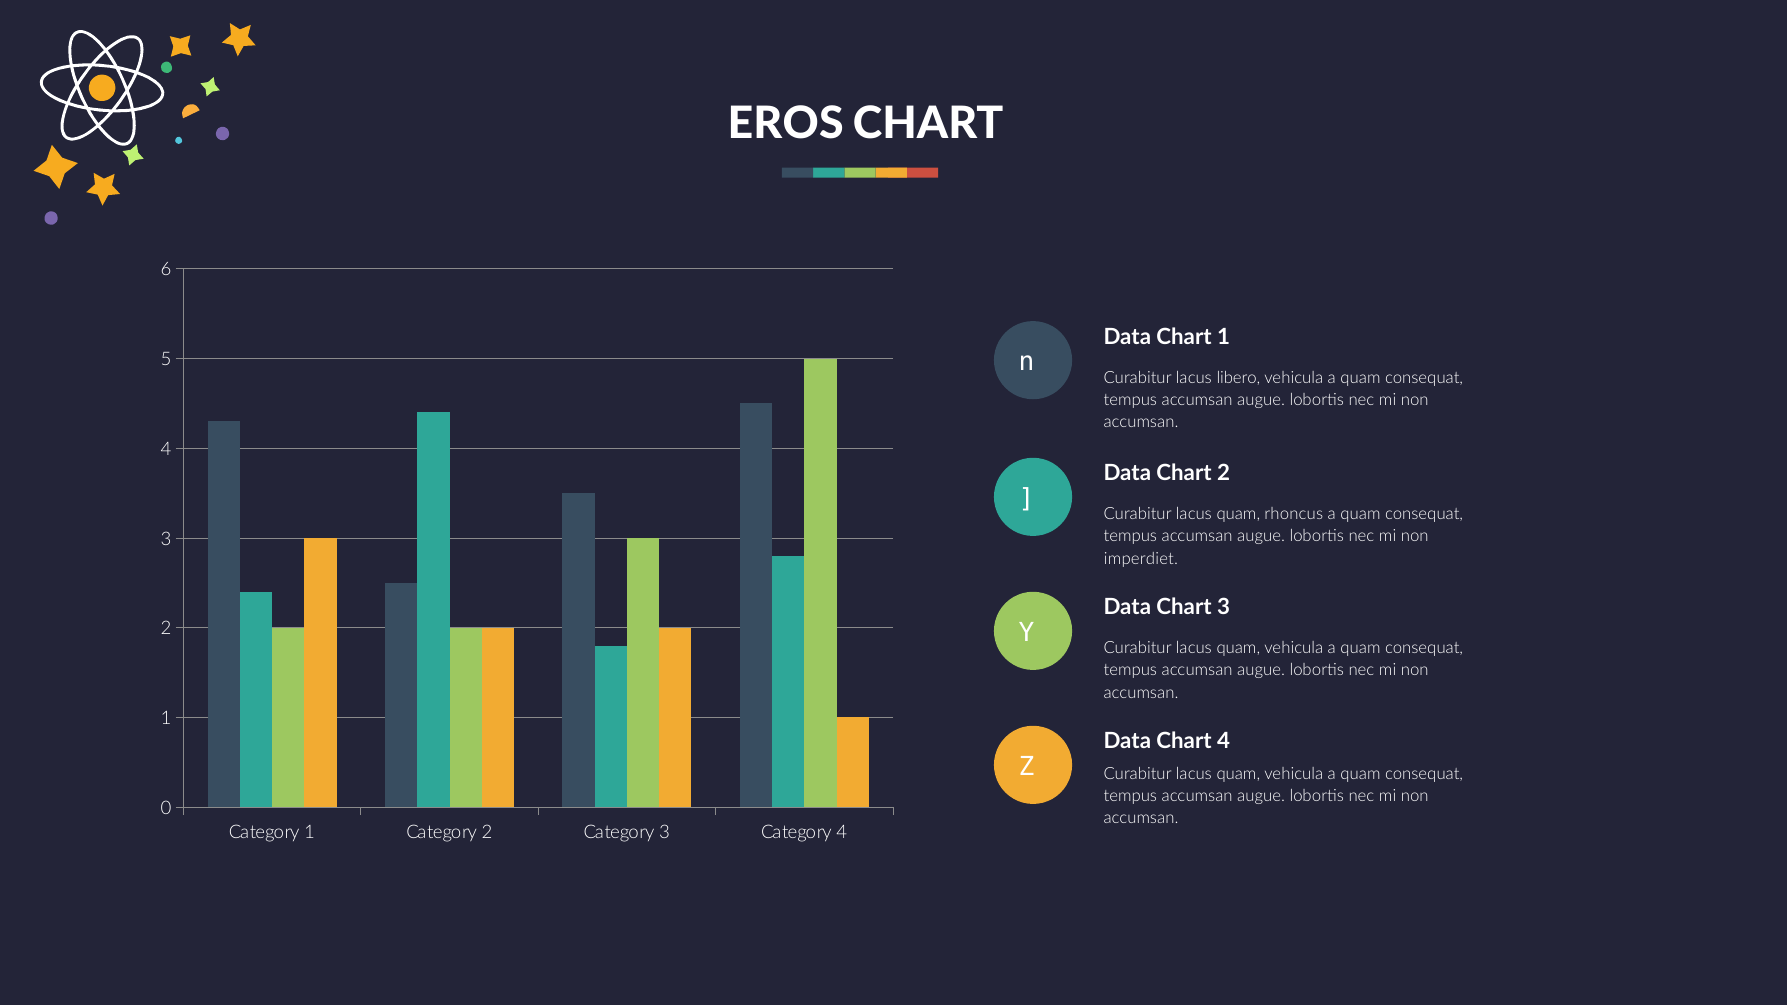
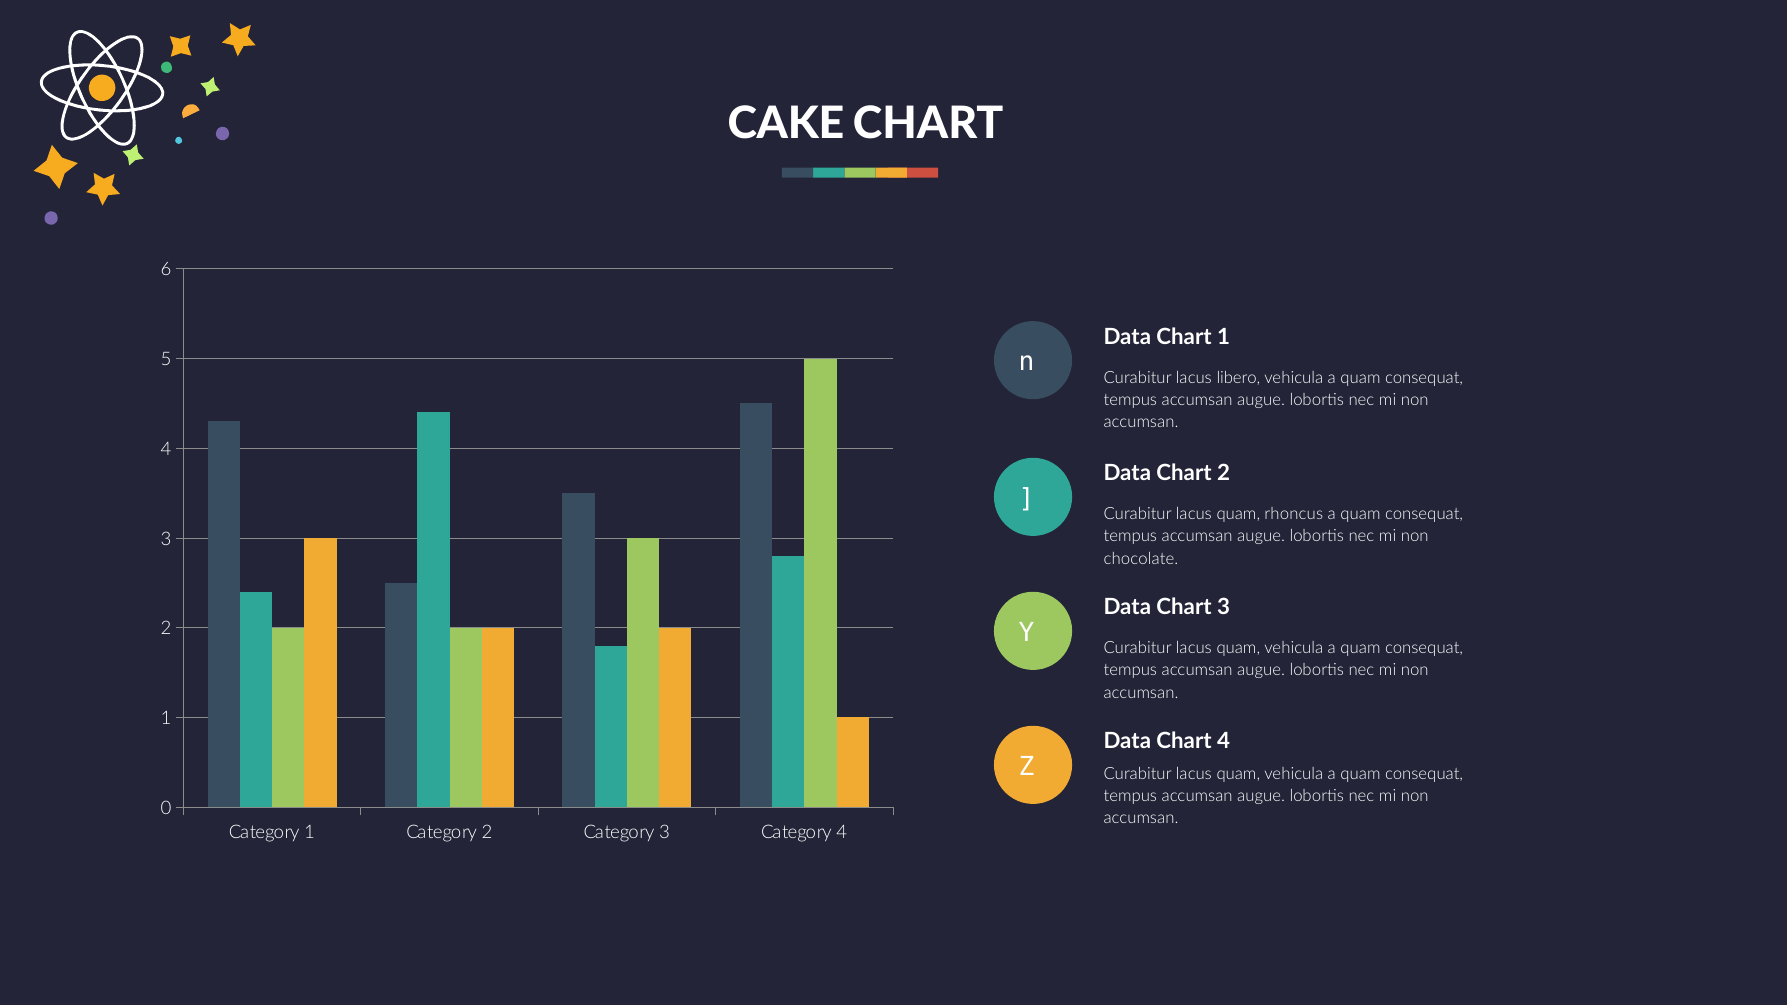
EROS: EROS -> CAKE (786, 124)
imperdiet: imperdiet -> chocolate (1141, 559)
